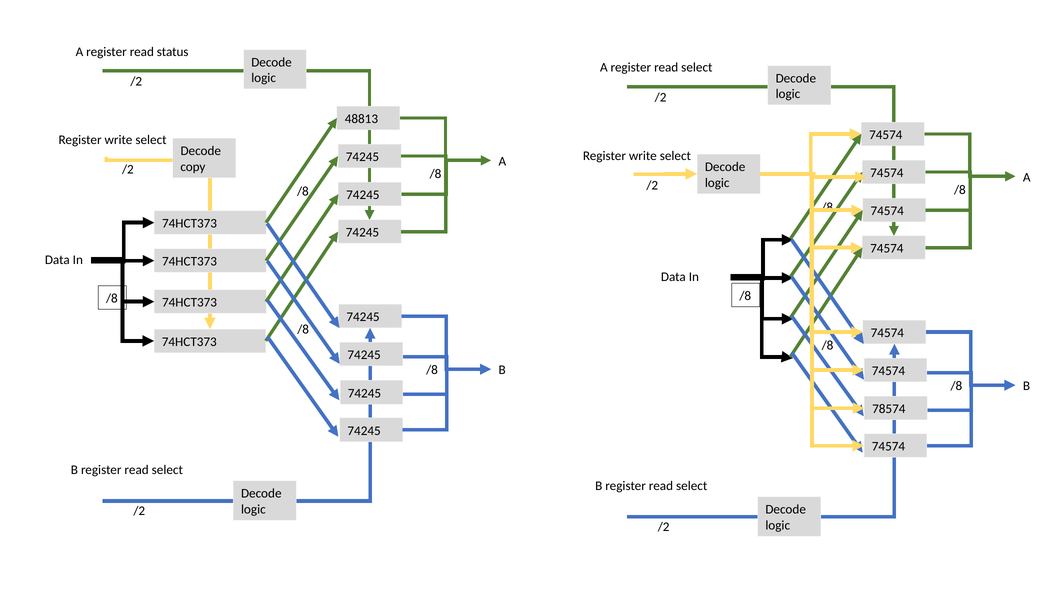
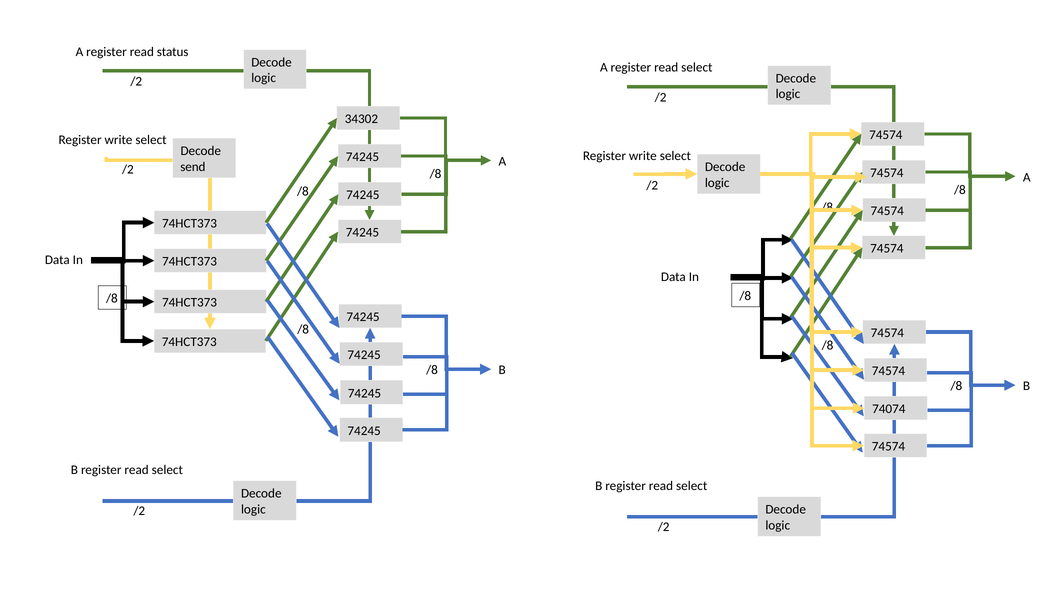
48813: 48813 -> 34302 (361, 119)
copy: copy -> send (193, 167)
78574: 78574 -> 74074 (889, 409)
